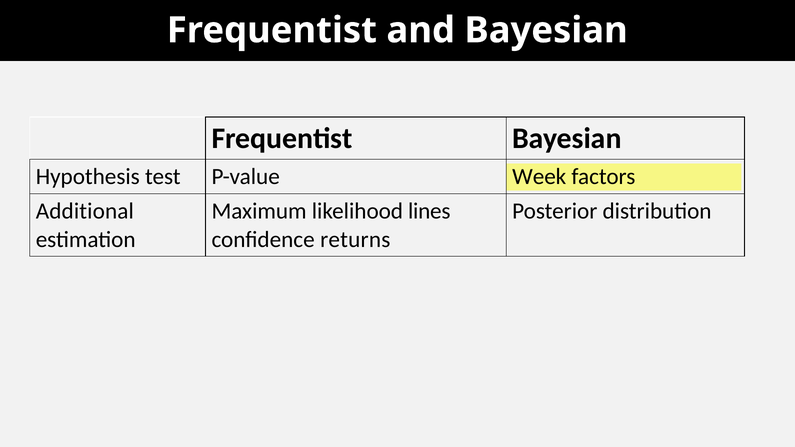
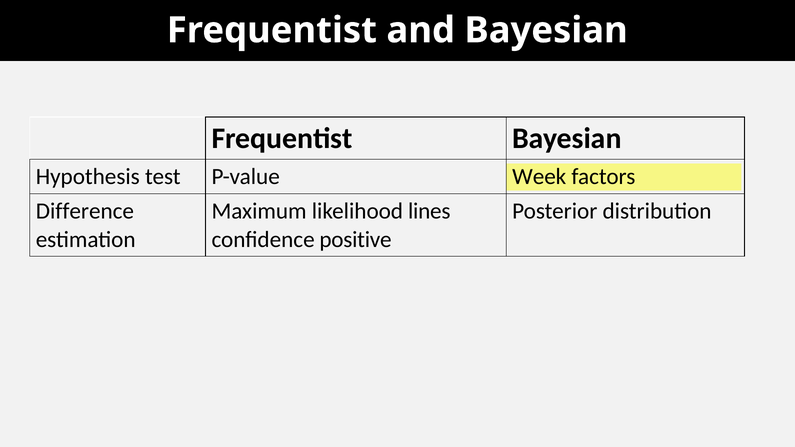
Additional: Additional -> Difference (85, 211)
returns: returns -> positive (355, 239)
